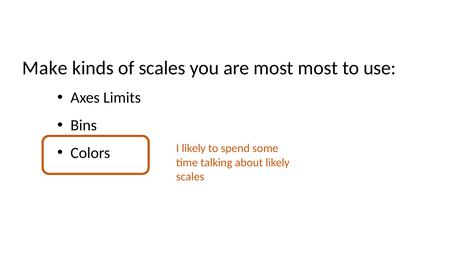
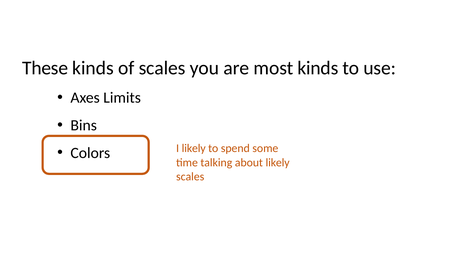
Make: Make -> These (45, 68)
most most: most -> kinds (318, 68)
